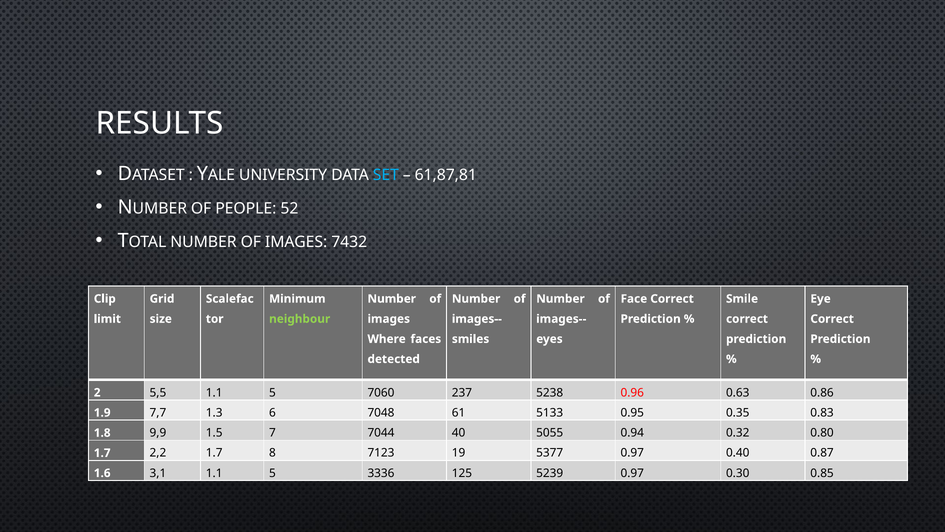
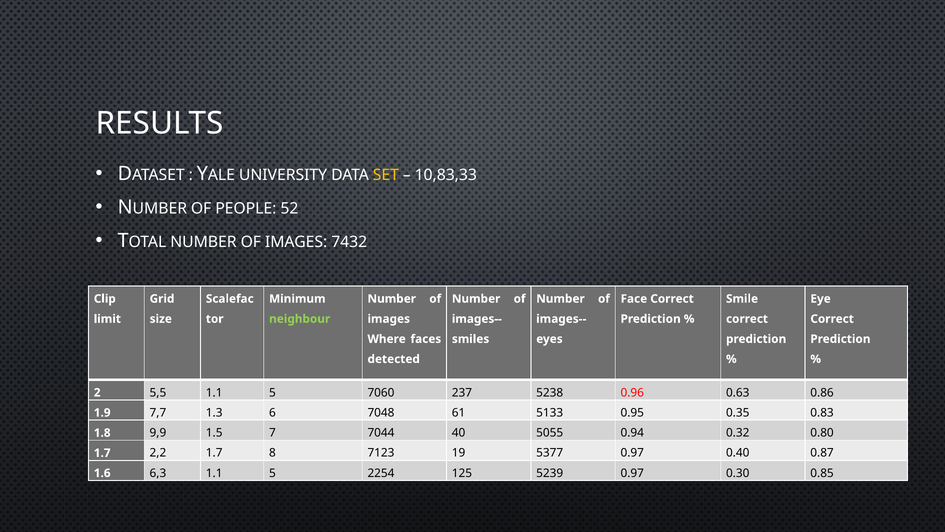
SET colour: light blue -> yellow (386, 175)
61,87,81: 61,87,81 -> 10,83,33 (446, 175)
3,1: 3,1 -> 6,3 (158, 473)
3336: 3336 -> 2254 (381, 473)
